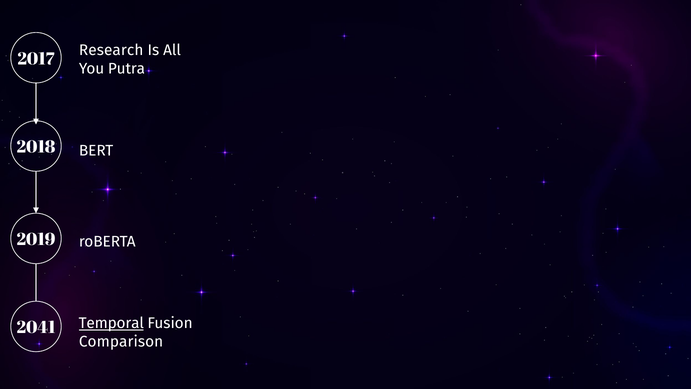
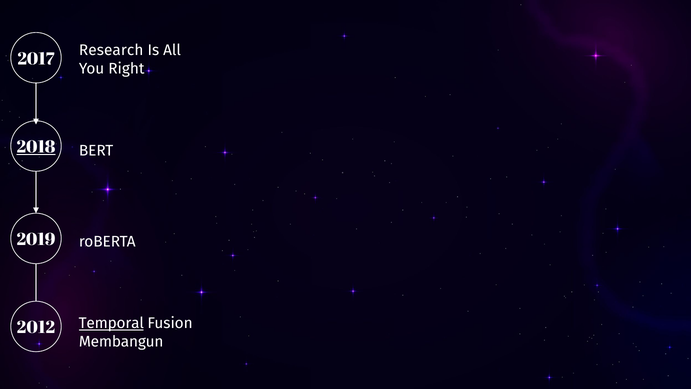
Putra: Putra -> Right (126, 68)
2018 underline: none -> present (36, 147)
2041: 2041 -> 2012 (36, 327)
Comparison: Comparison -> Membangun (121, 342)
